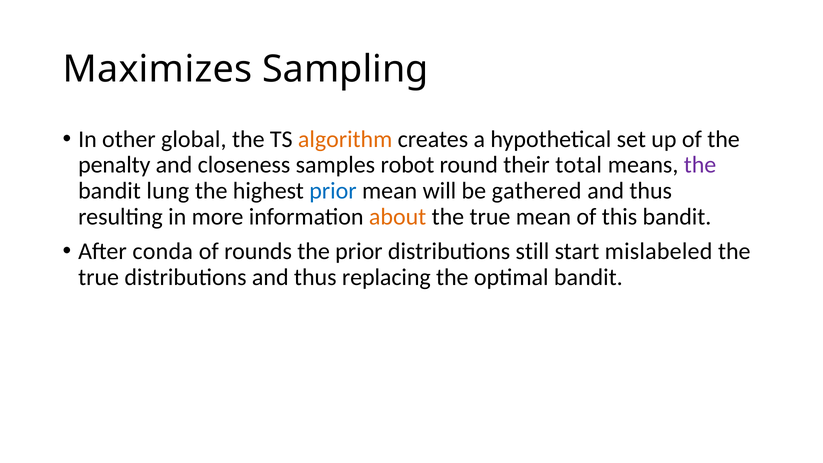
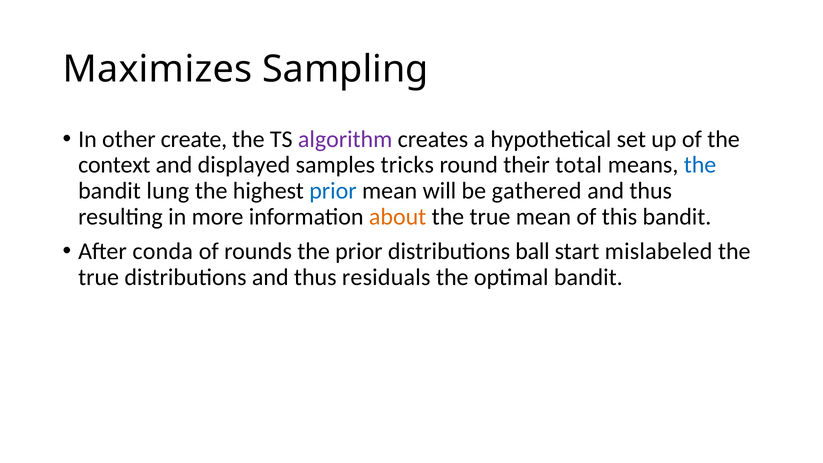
global: global -> create (194, 139)
algorithm colour: orange -> purple (345, 139)
penalty: penalty -> context (114, 165)
closeness: closeness -> displayed (244, 165)
robot: robot -> tricks (407, 165)
the colour: purple -> blue (700, 165)
still: still -> ball (533, 251)
replacing: replacing -> residuals (386, 277)
